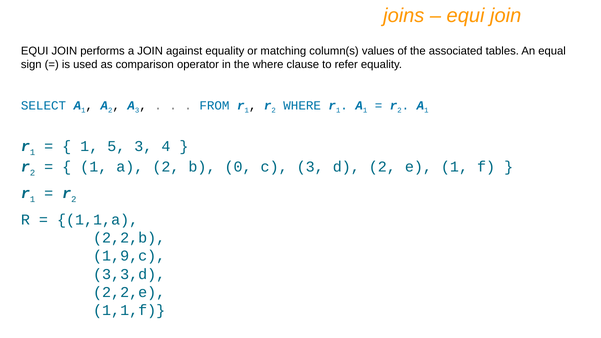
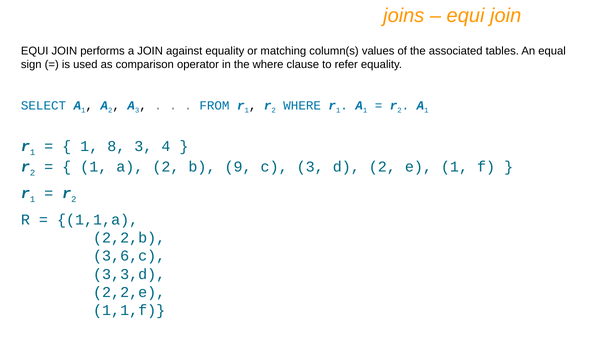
5: 5 -> 8 (116, 146)
0: 0 -> 9 (238, 167)
1,9,c: 1,9,c -> 3,6,c (129, 256)
